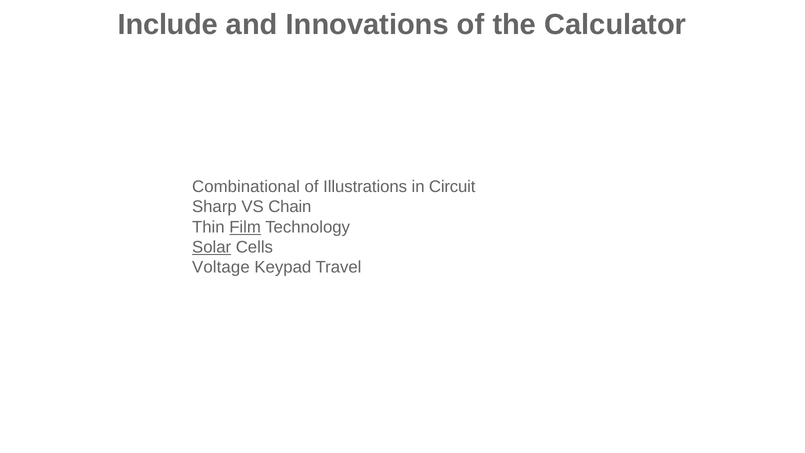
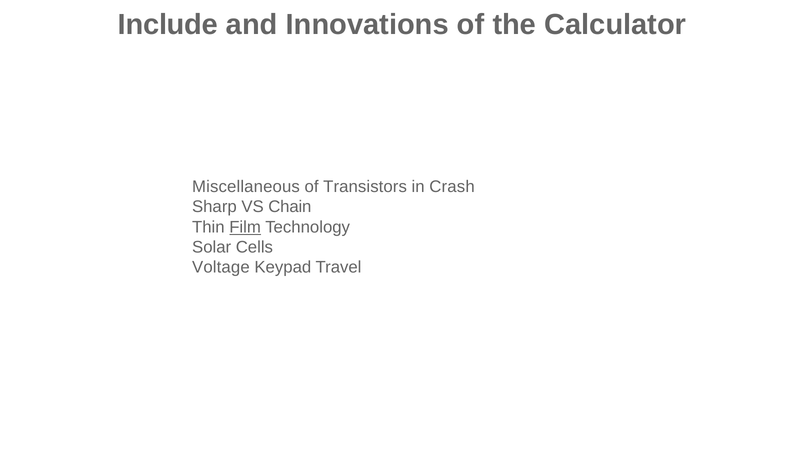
Combinational: Combinational -> Miscellaneous (246, 187)
Illustrations: Illustrations -> Transistors (365, 187)
Circuit: Circuit -> Crash (452, 187)
Solar underline: present -> none (212, 247)
